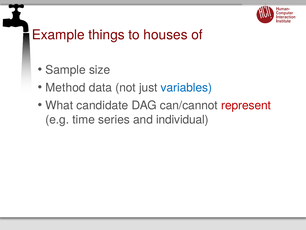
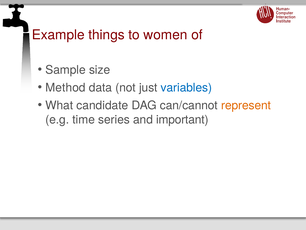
houses: houses -> women (165, 35)
represent colour: red -> orange (246, 105)
individual: individual -> important (182, 119)
